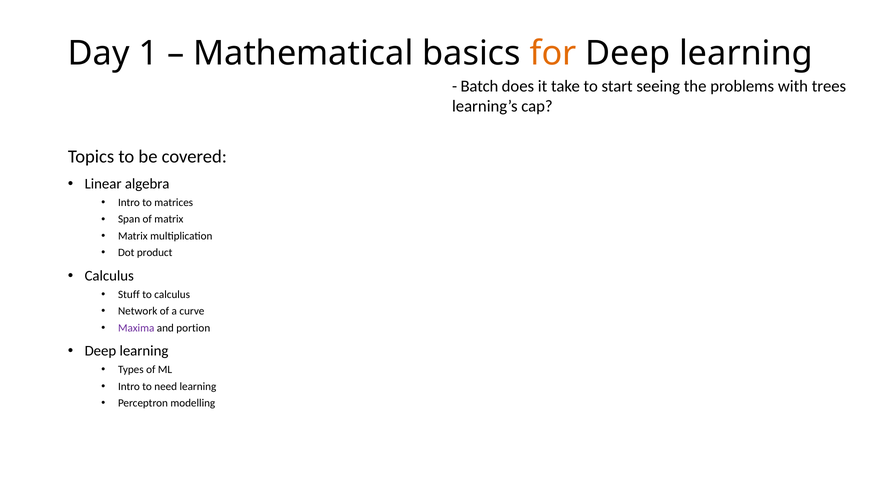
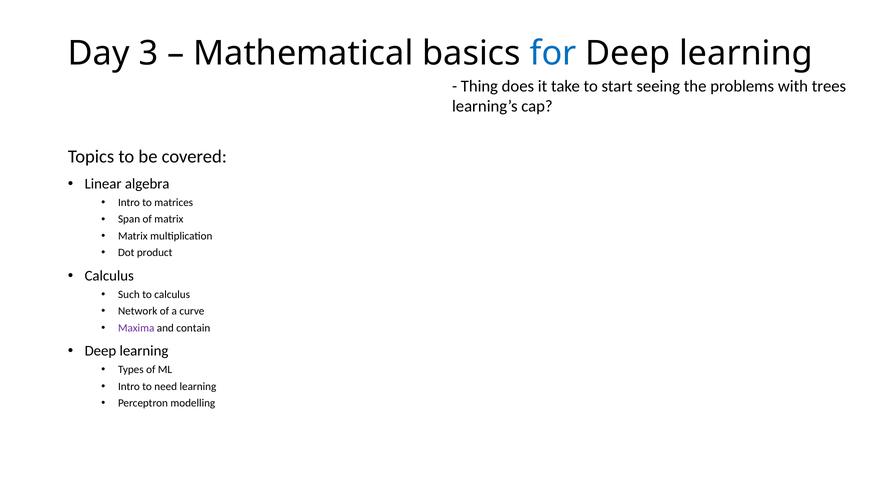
1: 1 -> 3 (148, 54)
for colour: orange -> blue (553, 54)
Batch: Batch -> Thing (479, 86)
Stuff: Stuff -> Such (129, 295)
portion: portion -> contain (193, 328)
